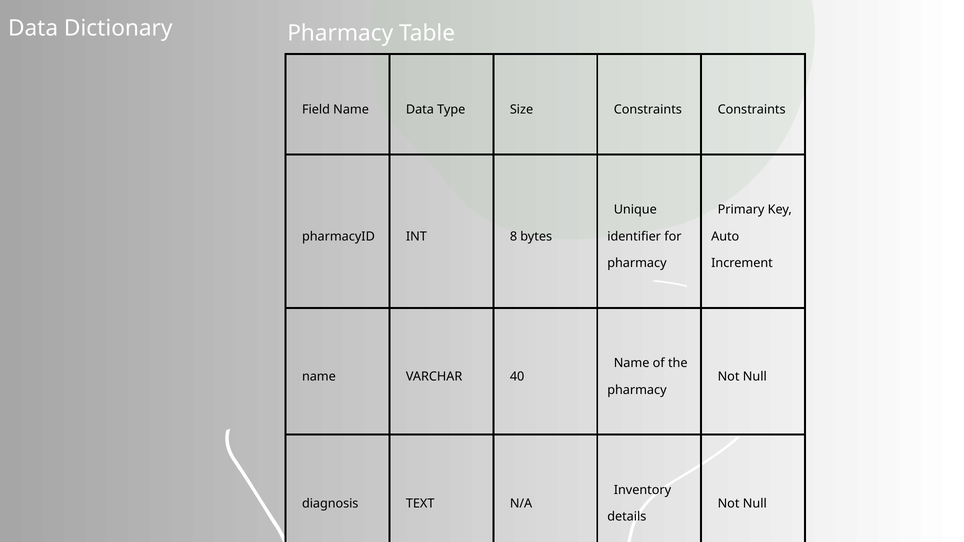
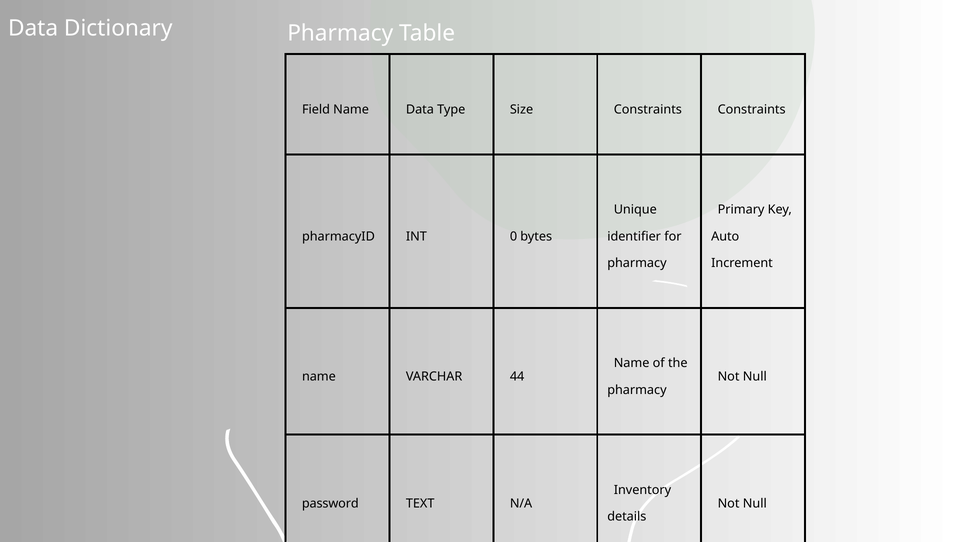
8: 8 -> 0 (514, 237)
40: 40 -> 44 (517, 377)
diagnosis: diagnosis -> password (330, 504)
